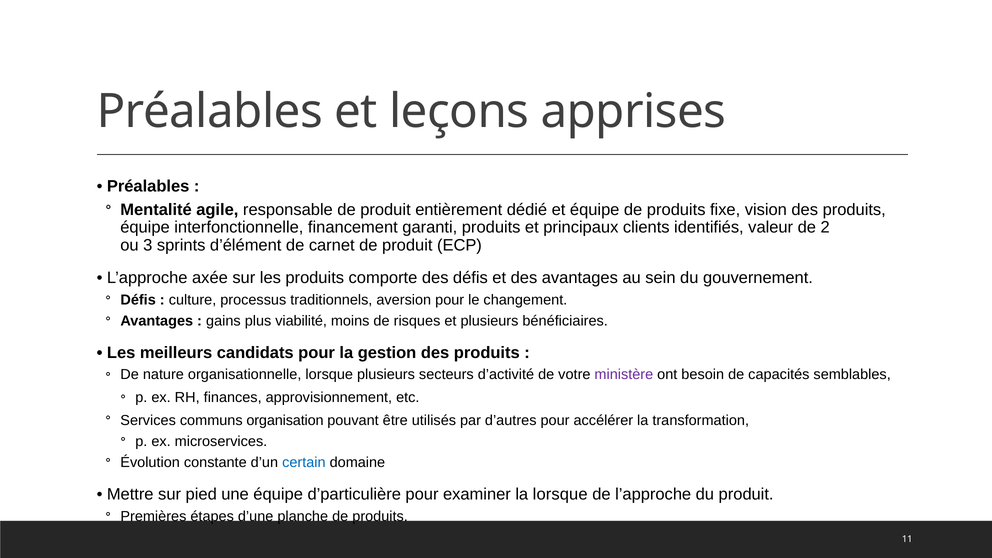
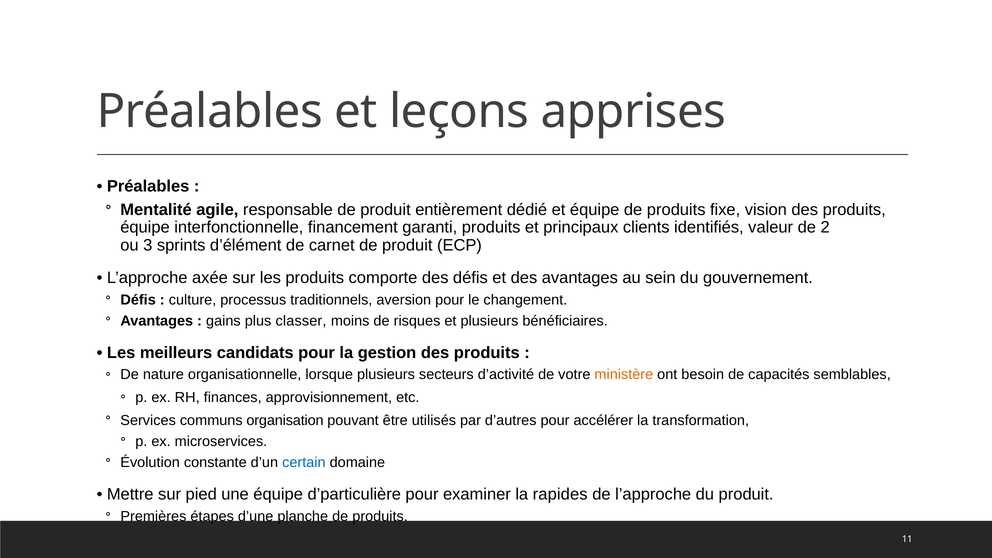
viabilité: viabilité -> classer (301, 321)
ministère colour: purple -> orange (624, 375)
la lorsque: lorsque -> rapides (560, 494)
